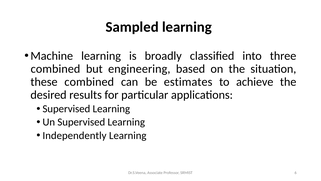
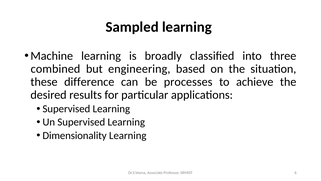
these combined: combined -> difference (89, 82)
estimates: estimates -> processes (188, 82)
Independently: Independently -> Dimensionality (75, 135)
